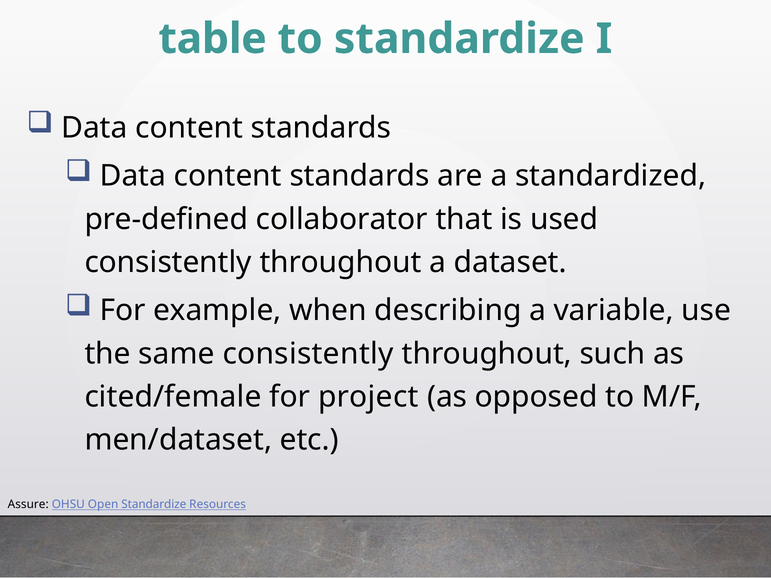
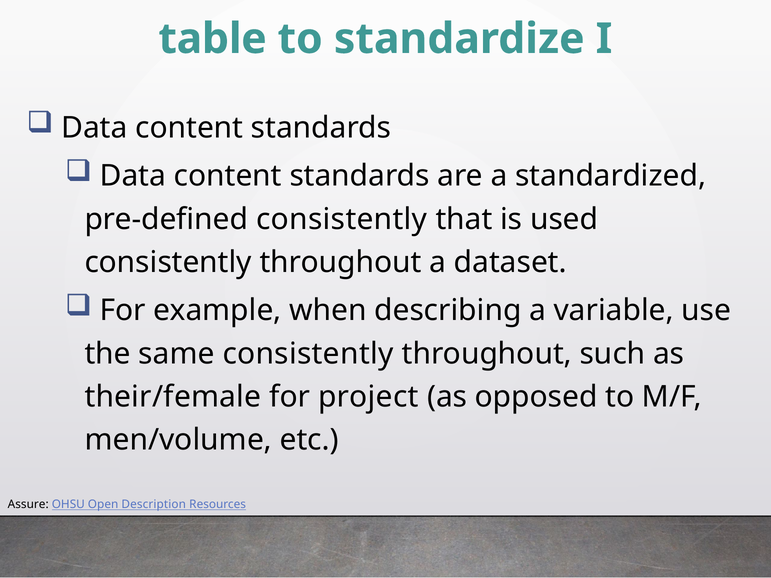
pre-defined collaborator: collaborator -> consistently (342, 219)
cited/female: cited/female -> their/female (173, 397)
men/dataset: men/dataset -> men/volume (178, 440)
Open Standardize: Standardize -> Description (154, 504)
